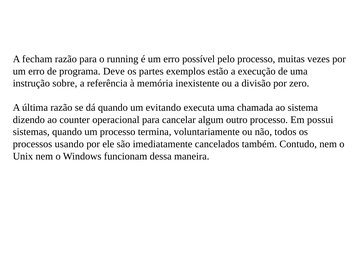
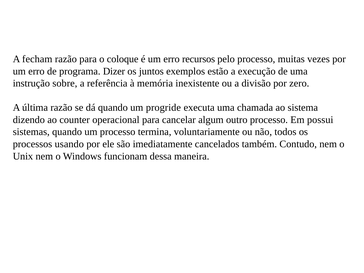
running: running -> coloque (123, 59)
possível: possível -> recursos (199, 59)
Deve: Deve -> Dizer (114, 71)
partes: partes -> juntos (151, 71)
evitando: evitando -> progride (163, 108)
